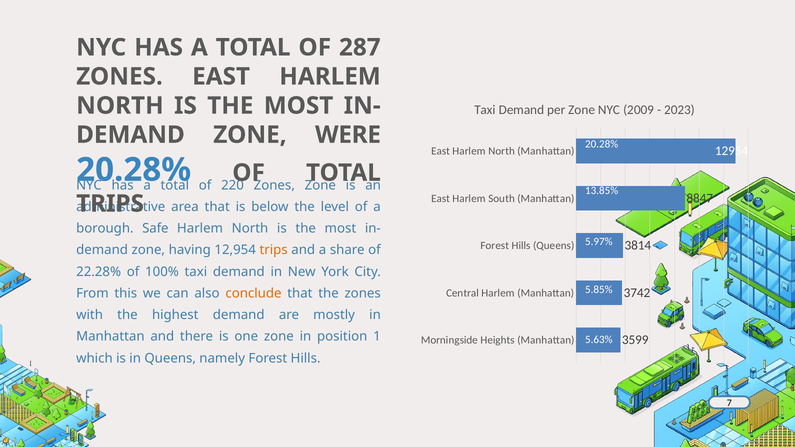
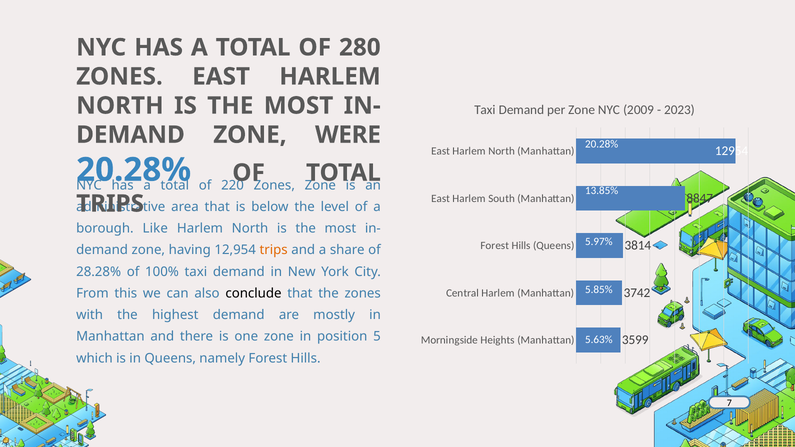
287: 287 -> 280 (360, 47)
Safe: Safe -> Like (155, 229)
22.28%: 22.28% -> 28.28% (99, 272)
conclude colour: orange -> black (253, 293)
1: 1 -> 5 (377, 337)
